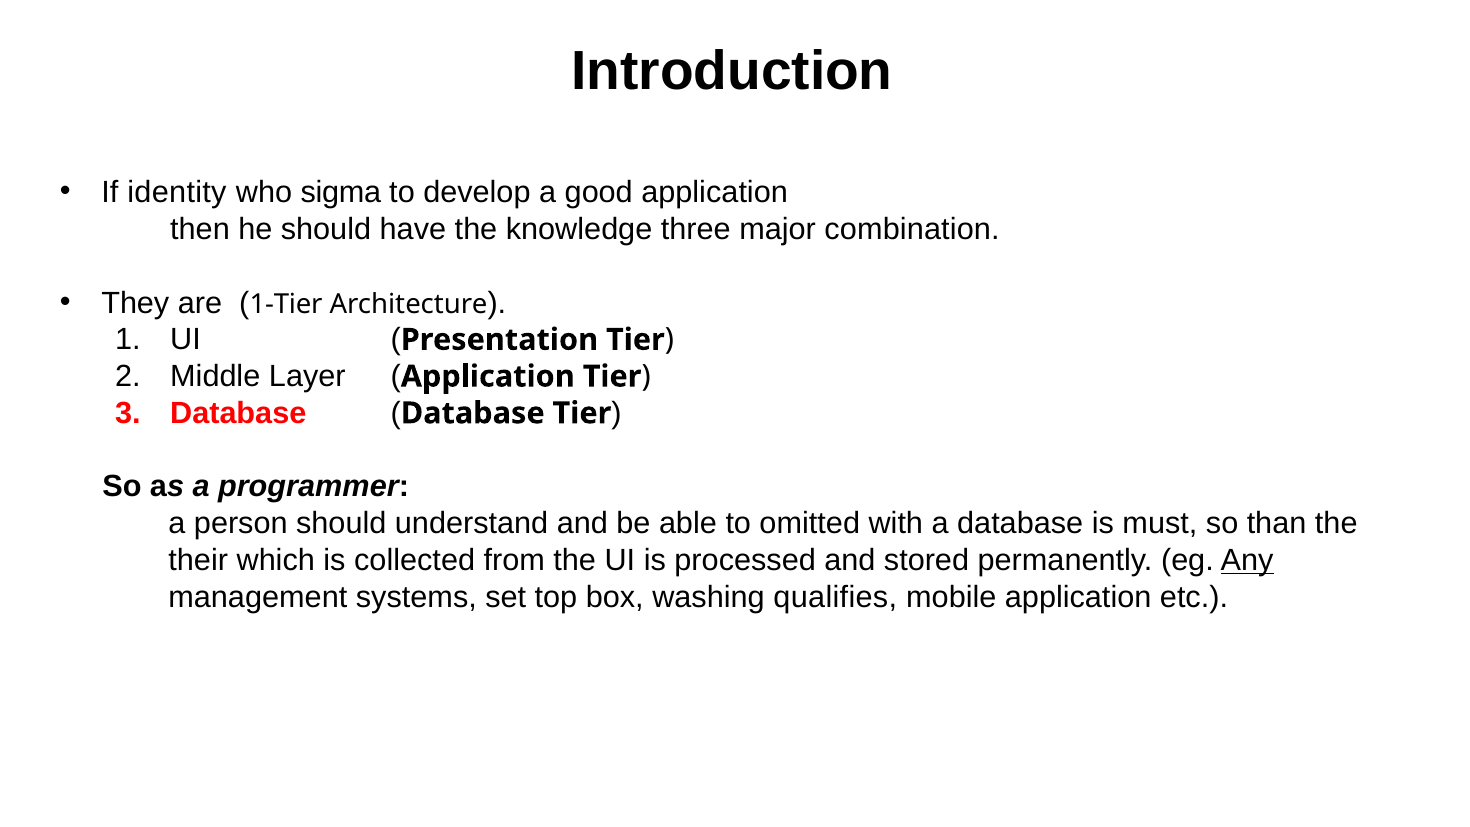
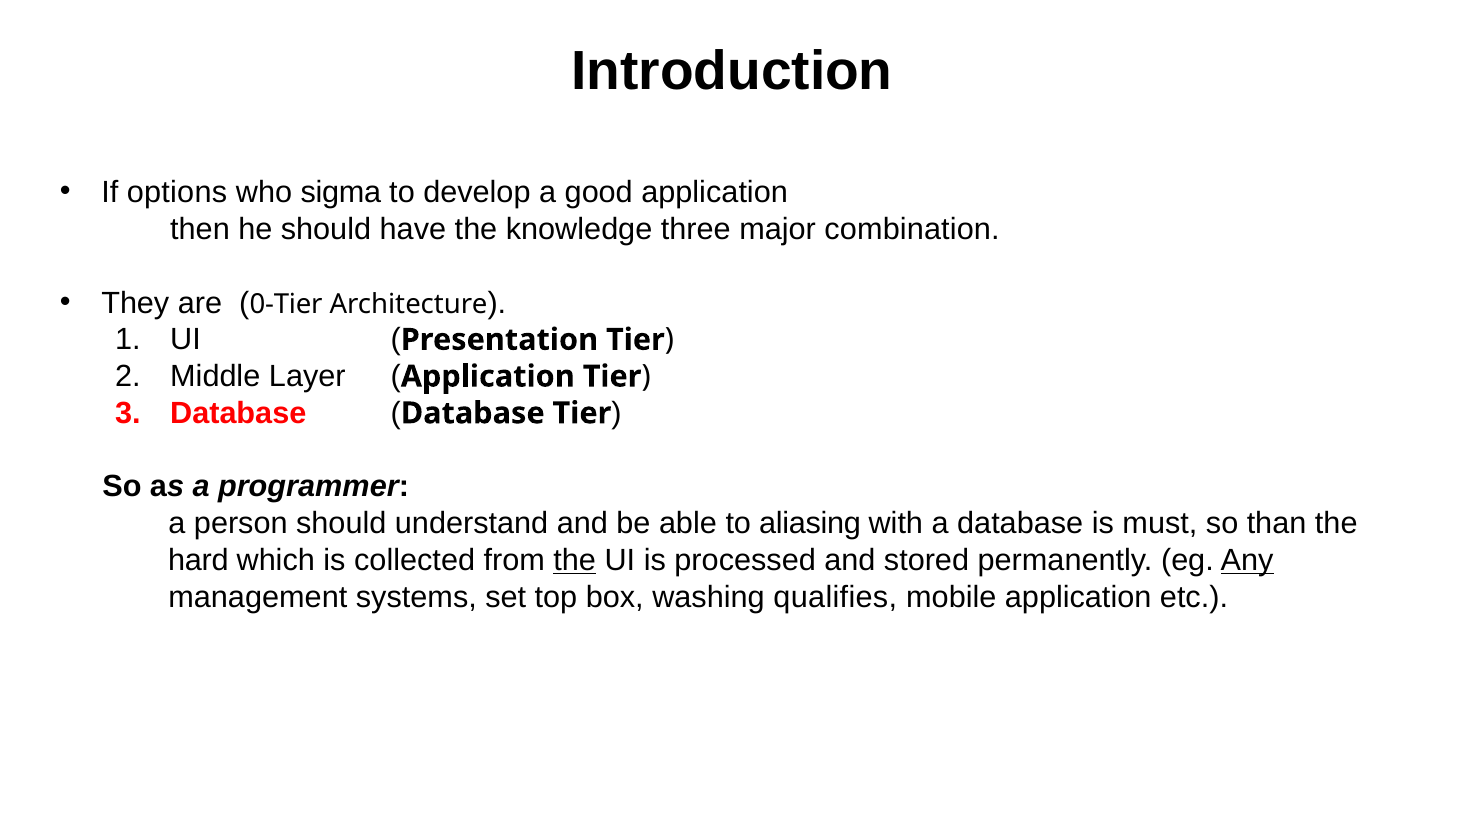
identity: identity -> options (177, 193)
1-Tier: 1-Tier -> 0-Tier (286, 304)
omitted: omitted -> aliasing (810, 523)
their: their -> hard (198, 560)
the underline: none -> present (575, 560)
